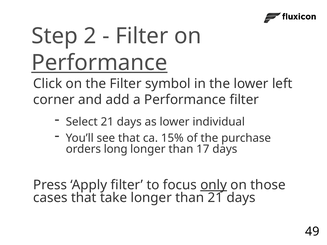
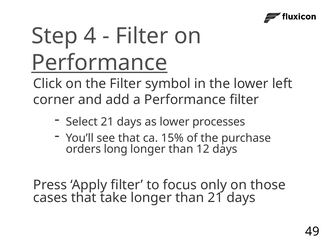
2: 2 -> 4 (90, 36)
individual: individual -> processes (219, 122)
17: 17 -> 12 (203, 149)
only underline: present -> none (214, 185)
